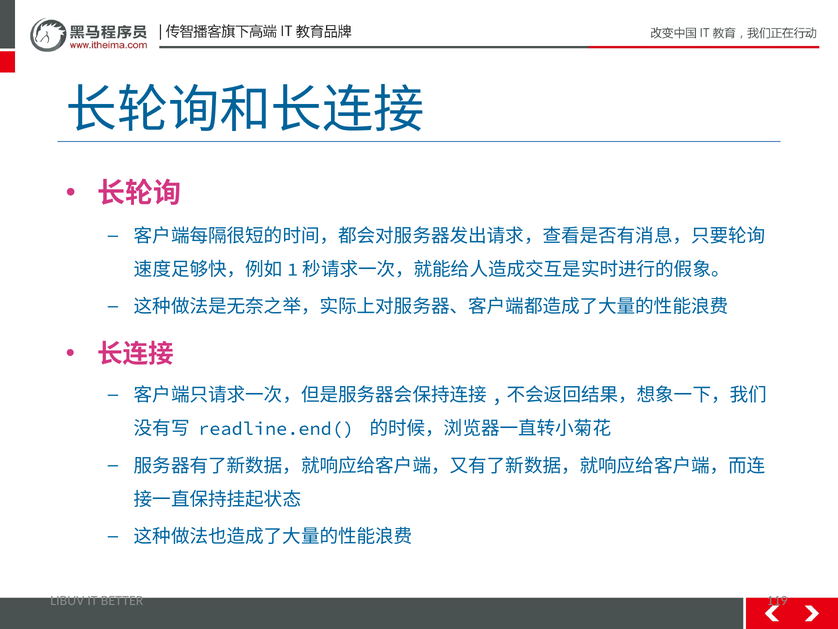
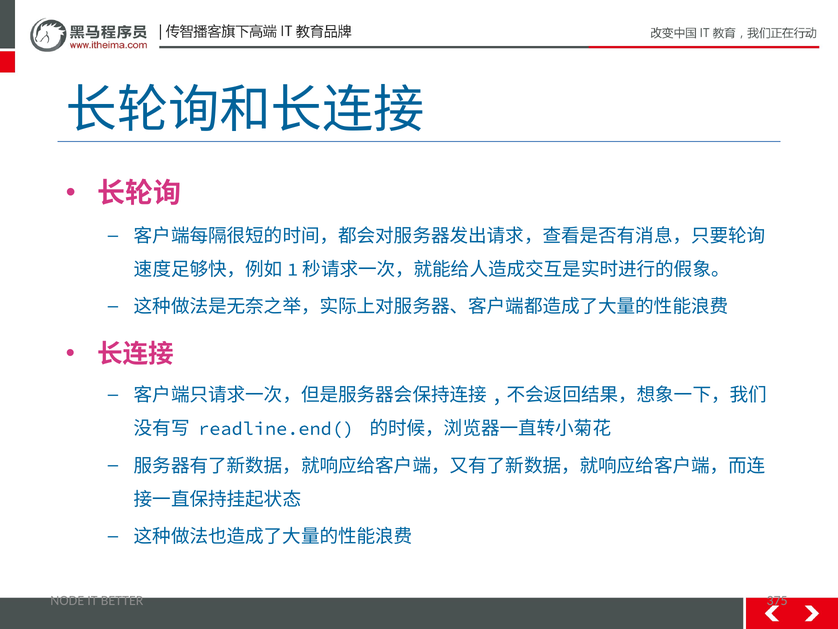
LIBUV: LIBUV -> NODE (67, 600)
119: 119 -> 375 (777, 600)
